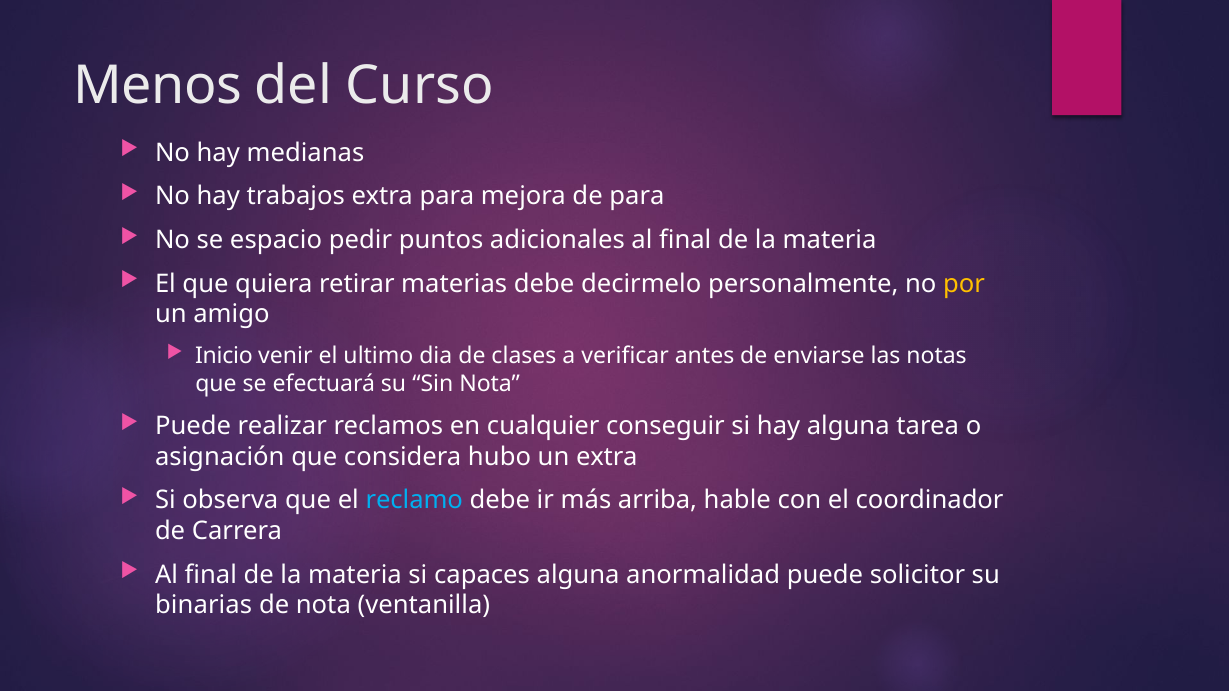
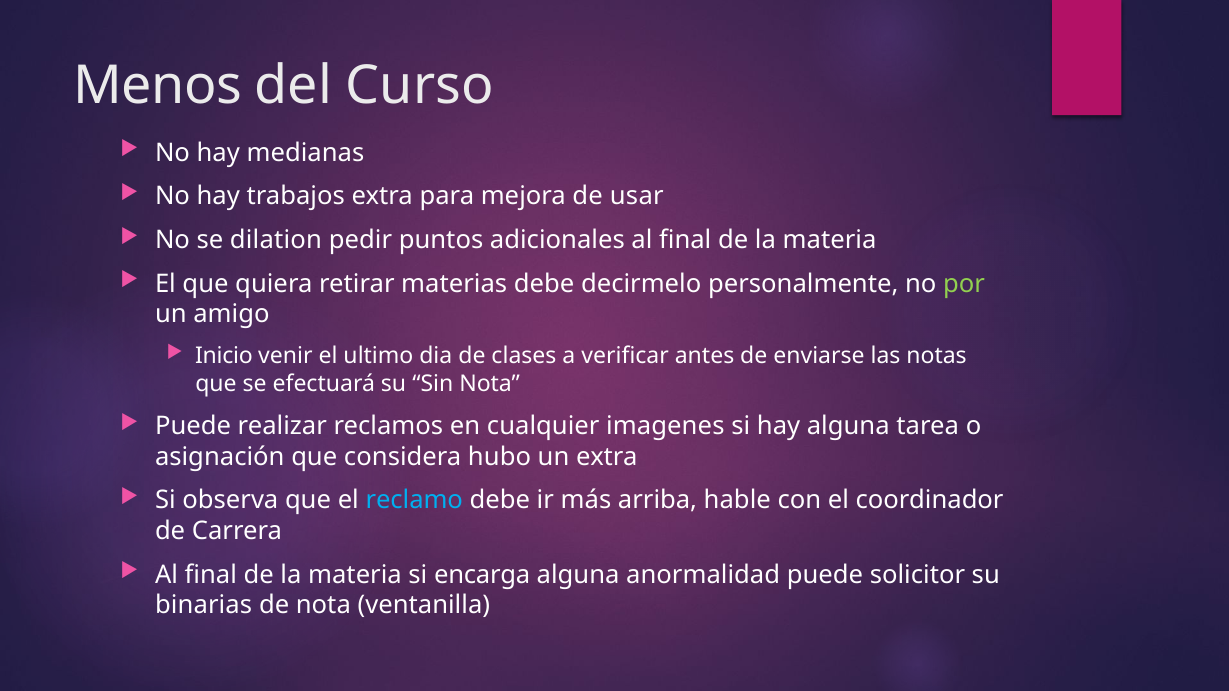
de para: para -> usar (637, 197)
espacio: espacio -> dilation (276, 240)
por colour: yellow -> light green (964, 284)
conseguir: conseguir -> imagenes (665, 426)
capaces: capaces -> encarga (482, 575)
